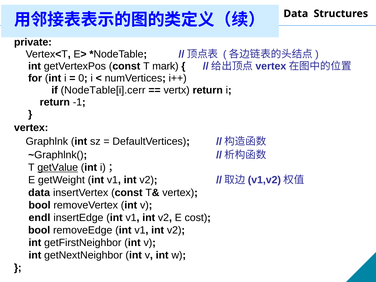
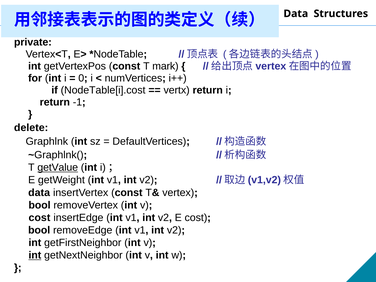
NodeTable[i].cerr: NodeTable[i].cerr -> NodeTable[i].cost (103, 90)
vertex: vertex -> delete (31, 128)
endl: endl -> cost (39, 218)
int underline: none -> present (35, 255)
